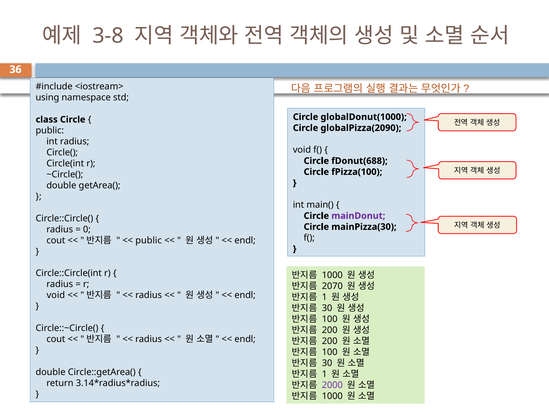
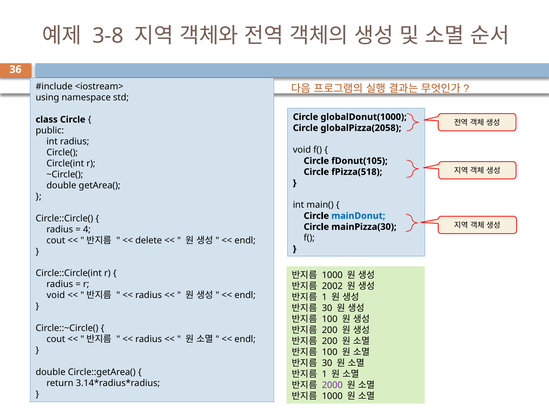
globalPizza(2090: globalPizza(2090 -> globalPizza(2058 (361, 128)
fDonut(688: fDonut(688 -> fDonut(105 (360, 161)
fPizza(100: fPizza(100 -> fPizza(518 (357, 172)
mainDonut colour: purple -> blue (358, 216)
0: 0 -> 4 (87, 229)
public: public -> delete (149, 240)
2070: 2070 -> 2002 (332, 286)
